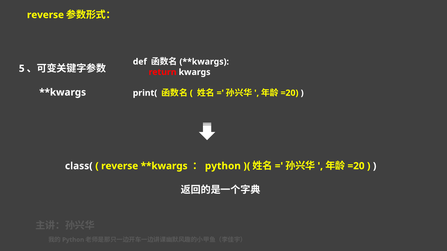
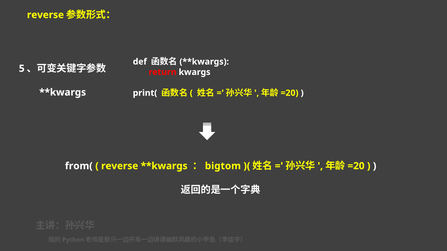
class(: class( -> from( (79, 166)
python: python -> bigtom (223, 166)
